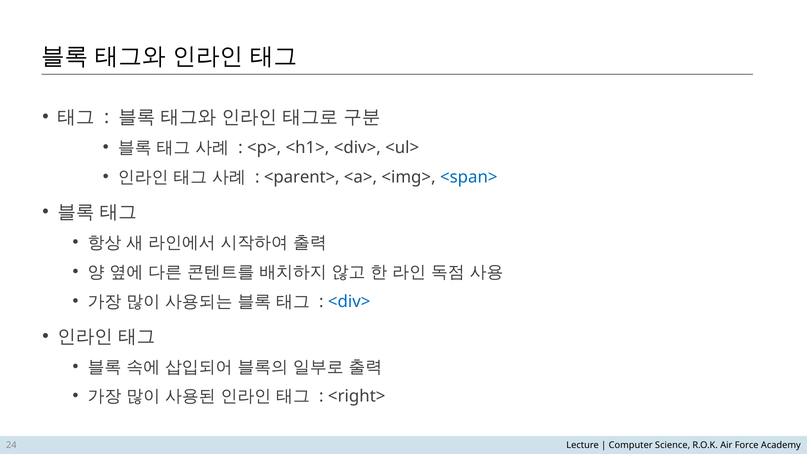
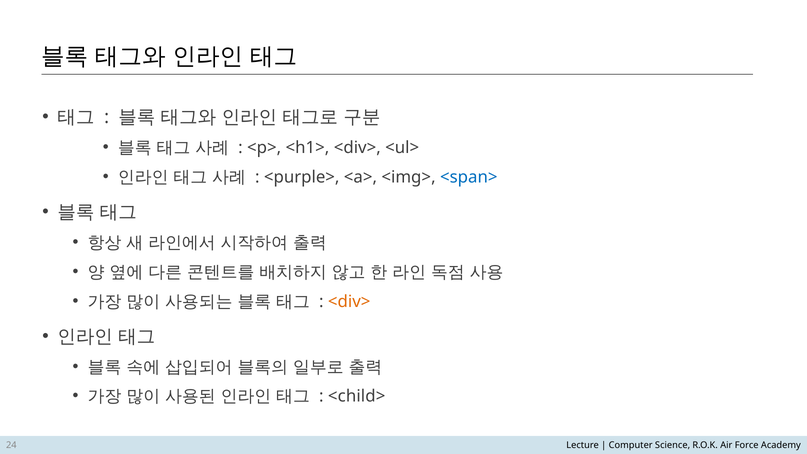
<parent>: <parent> -> <purple> (302, 177)
<div> colour: blue -> orange (349, 301)
<right>: <right> -> <child> (357, 396)
